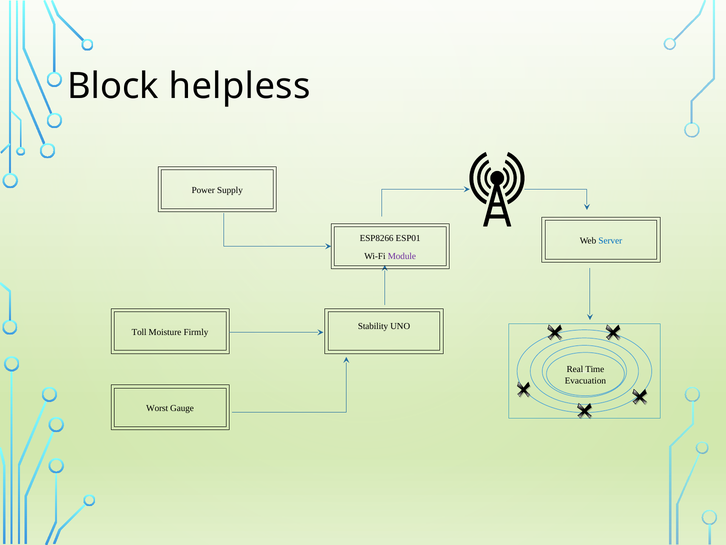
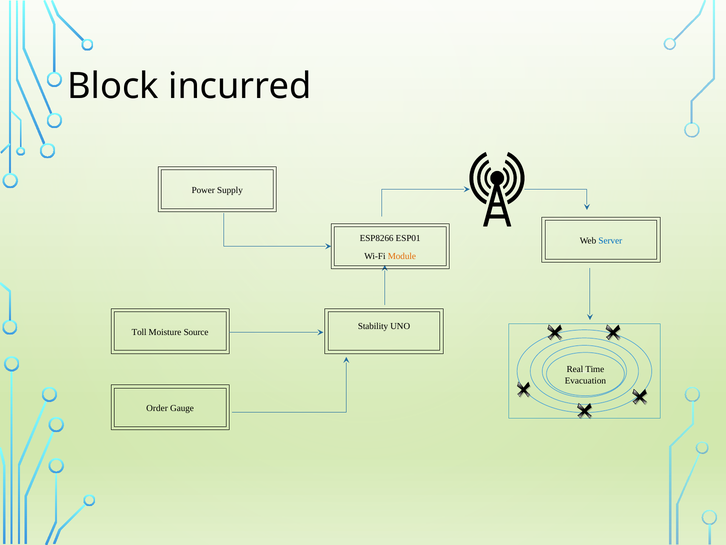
helpless: helpless -> incurred (240, 86)
Module colour: purple -> orange (402, 256)
Firmly: Firmly -> Source (196, 332)
Worst: Worst -> Order (157, 408)
